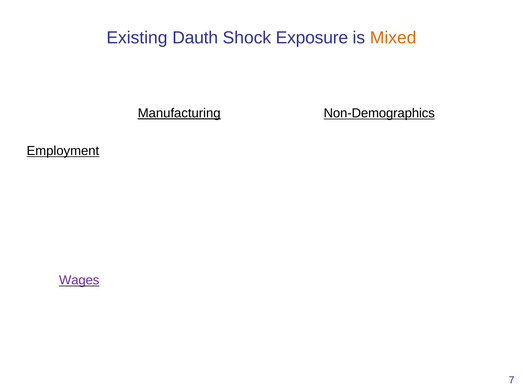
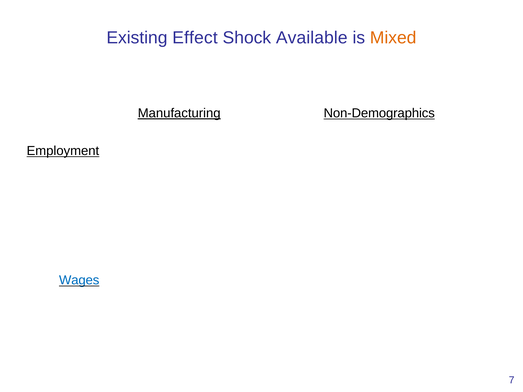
Dauth: Dauth -> Effect (195, 38)
Exposure: Exposure -> Available (312, 38)
Wages colour: purple -> blue (79, 280)
